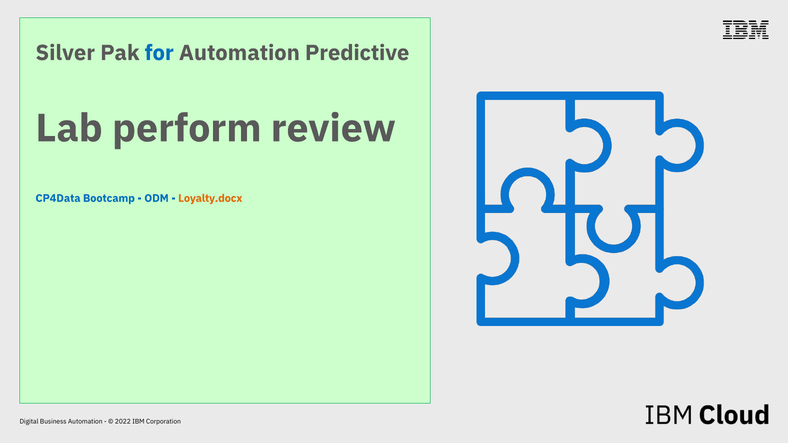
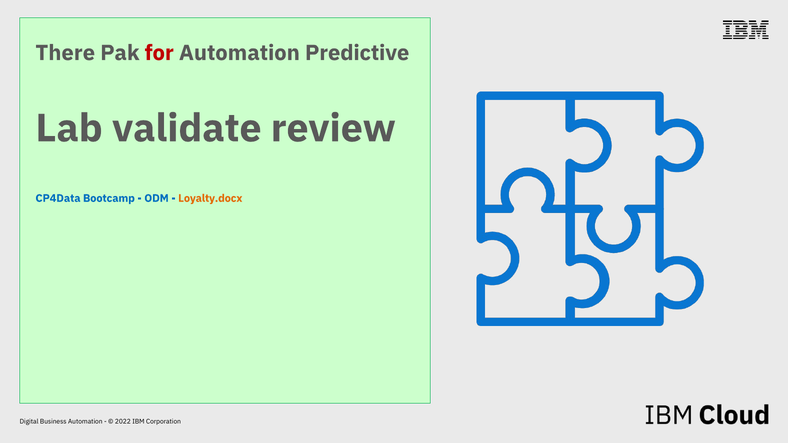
Silver: Silver -> There (65, 53)
for colour: blue -> red (159, 53)
perform: perform -> validate (187, 128)
